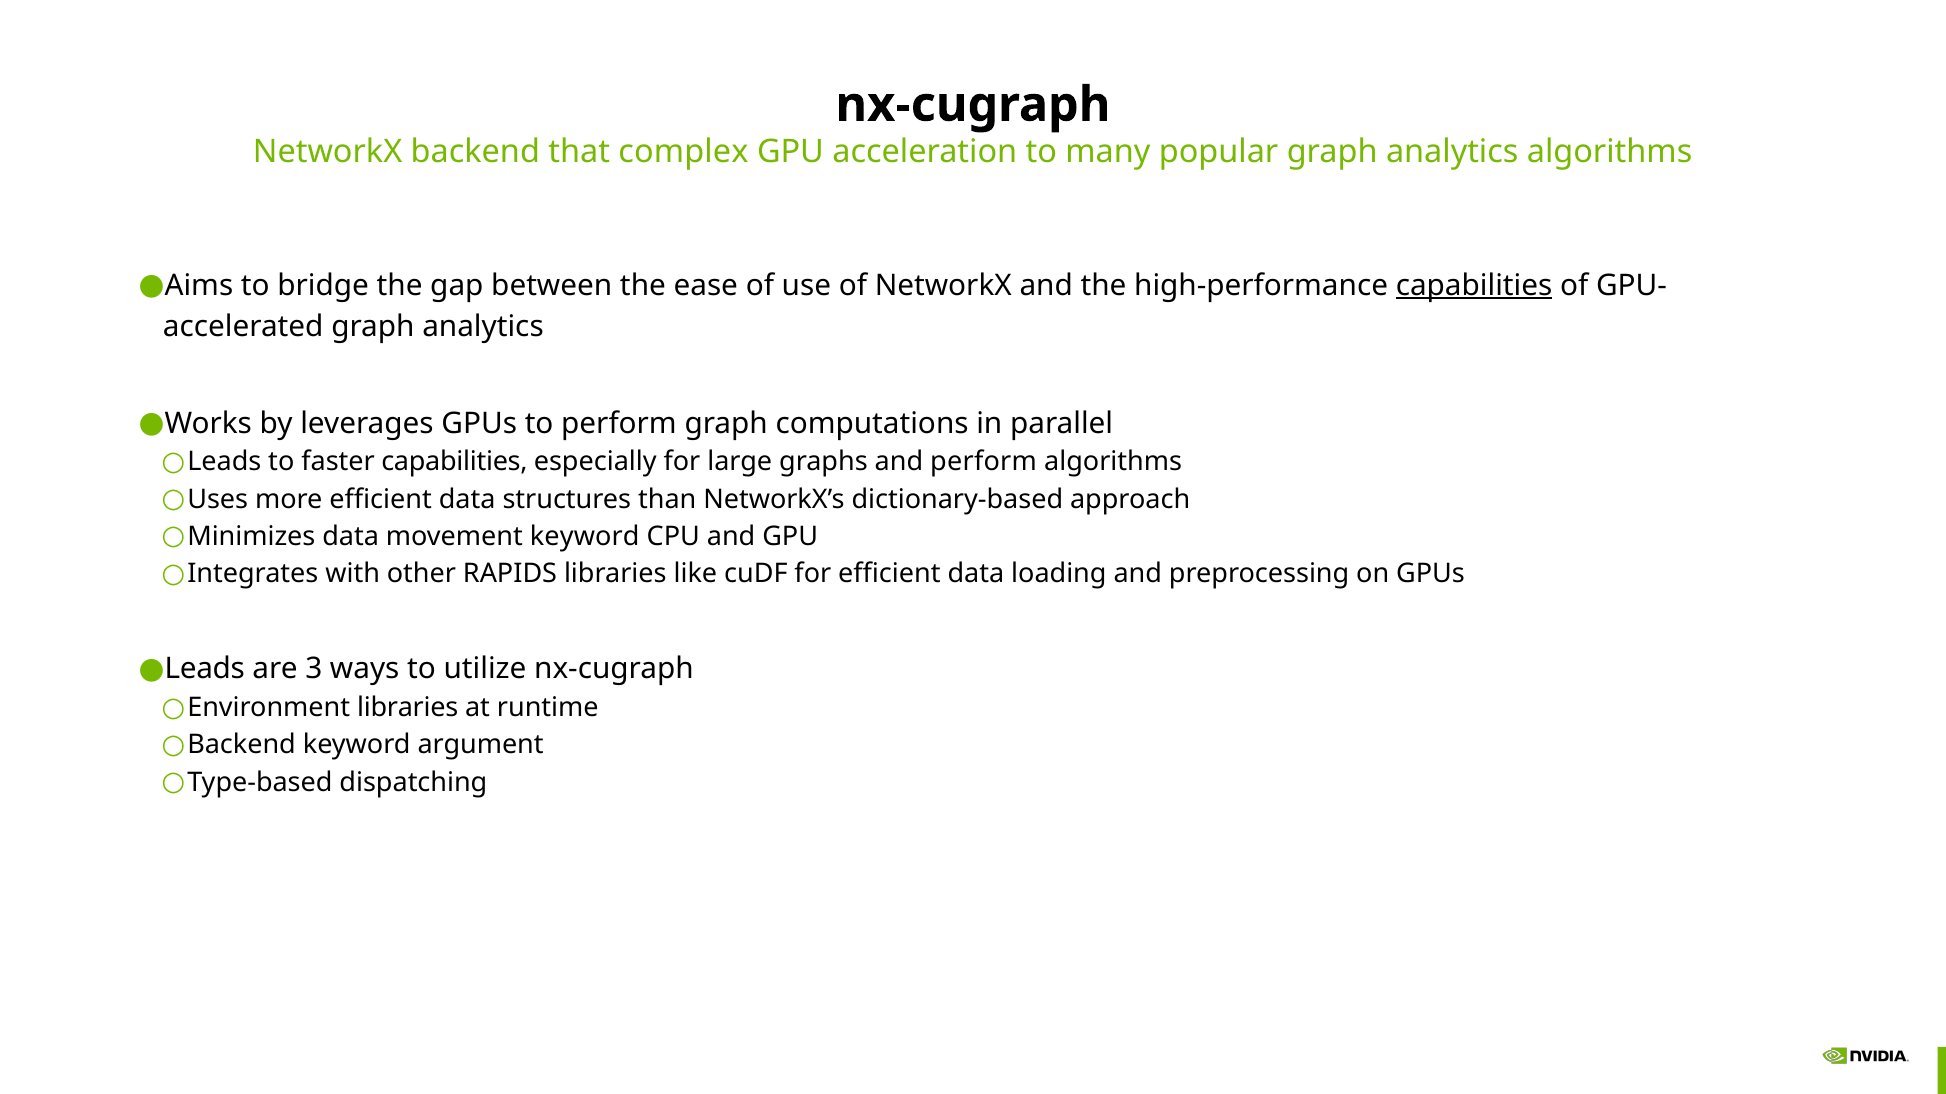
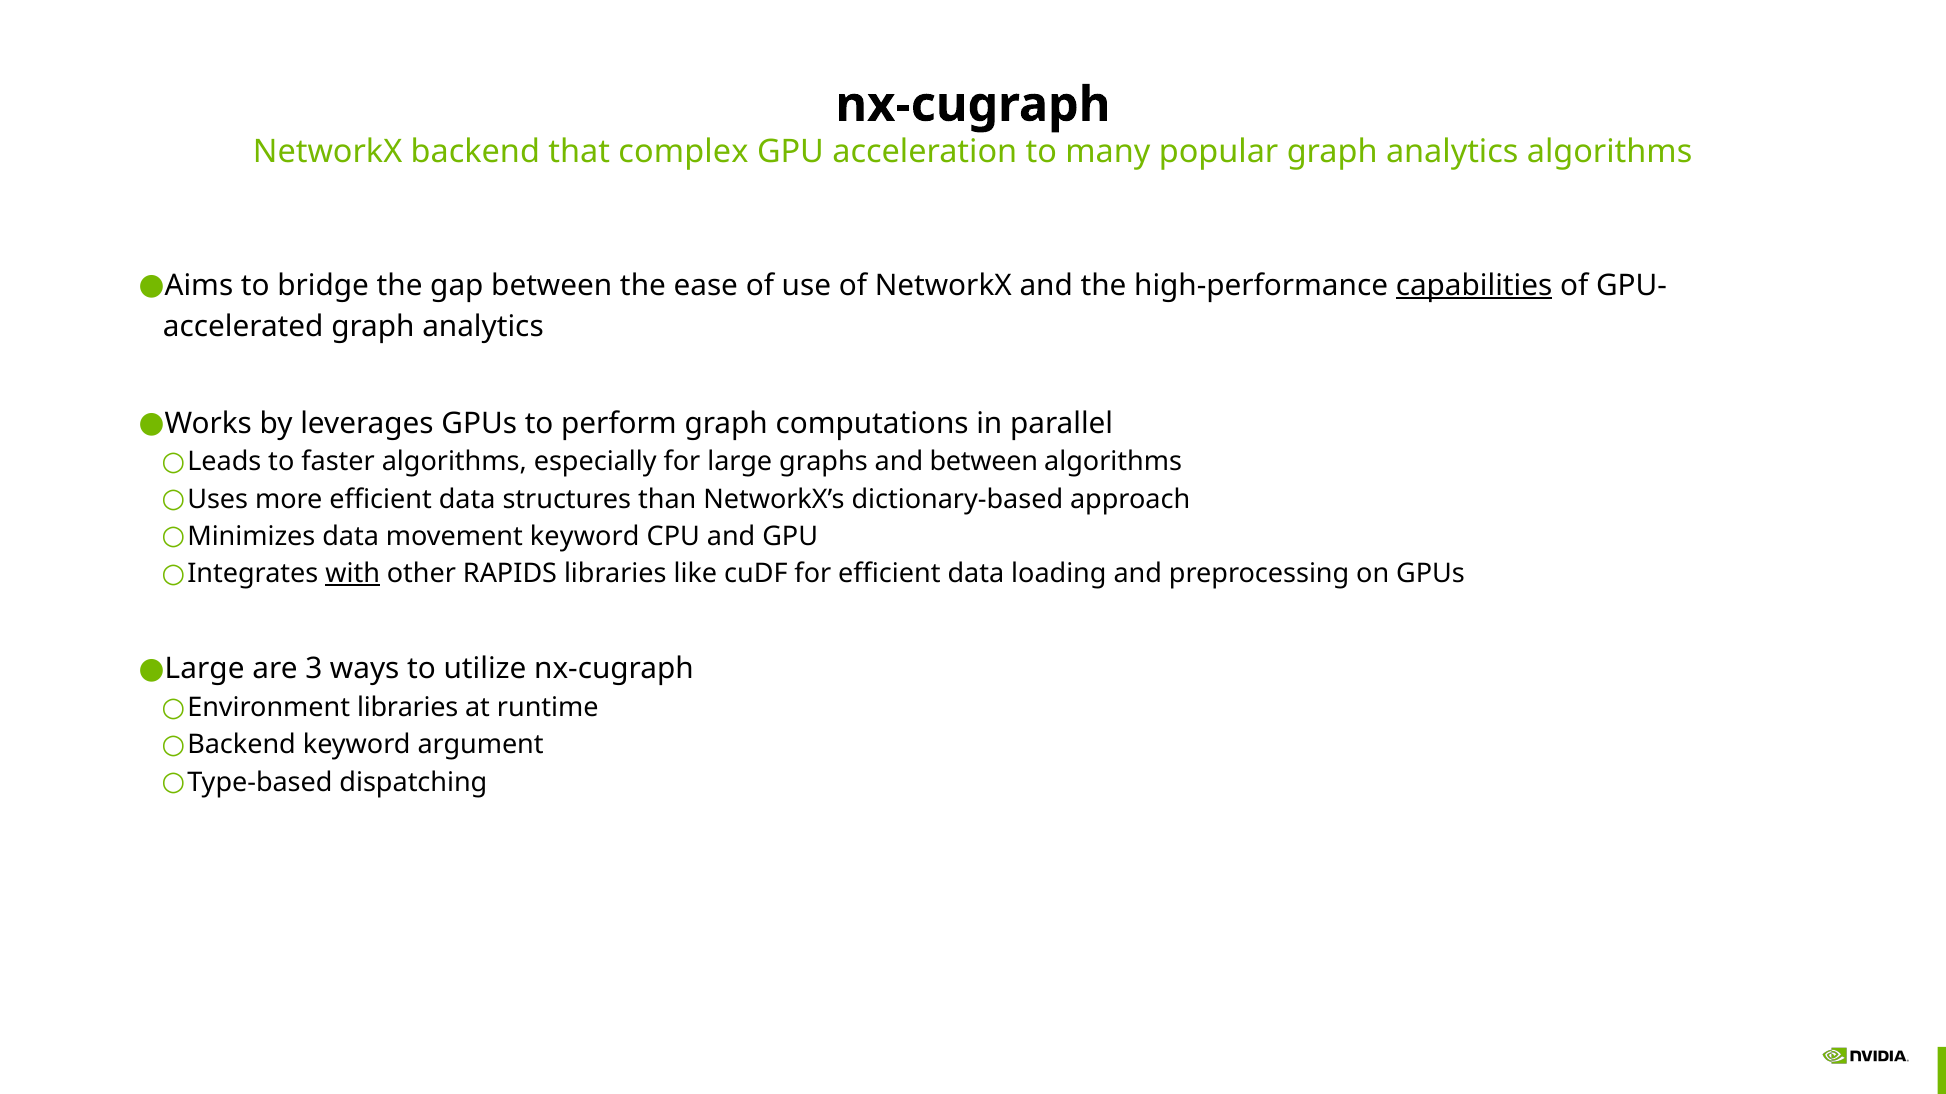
faster capabilities: capabilities -> algorithms (454, 462)
and perform: perform -> between (984, 462)
with underline: none -> present (353, 574)
Leads: Leads -> Large (205, 670)
